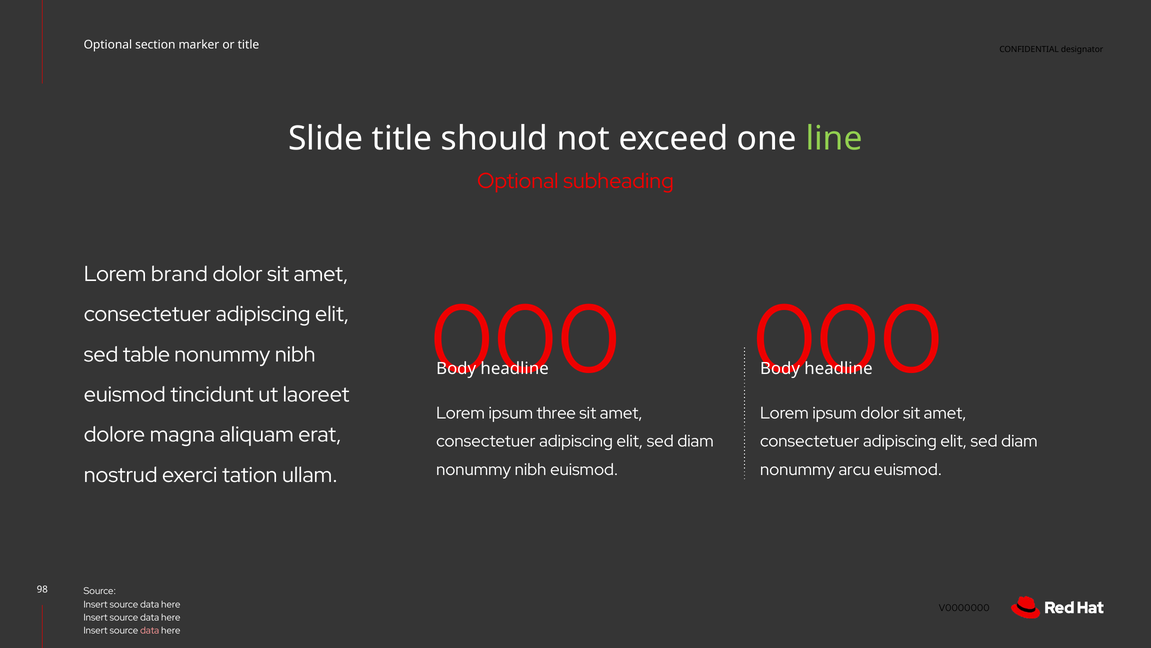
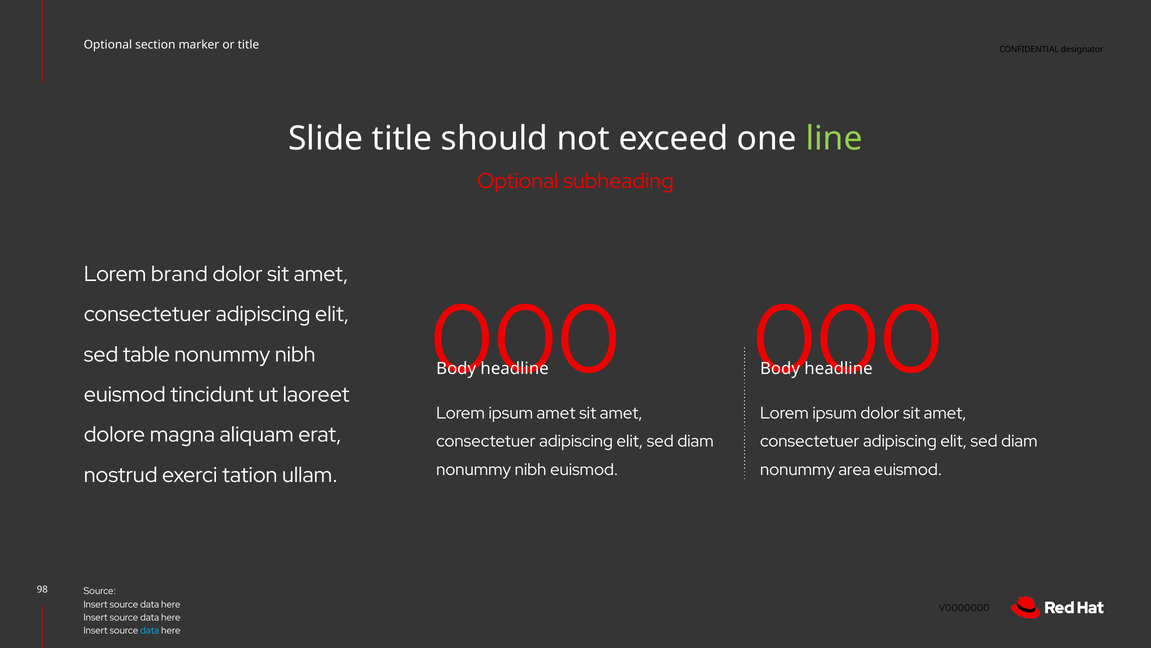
ipsum three: three -> amet (556, 413)
arcu: arcu -> area (855, 469)
data colour: pink -> light blue (150, 630)
